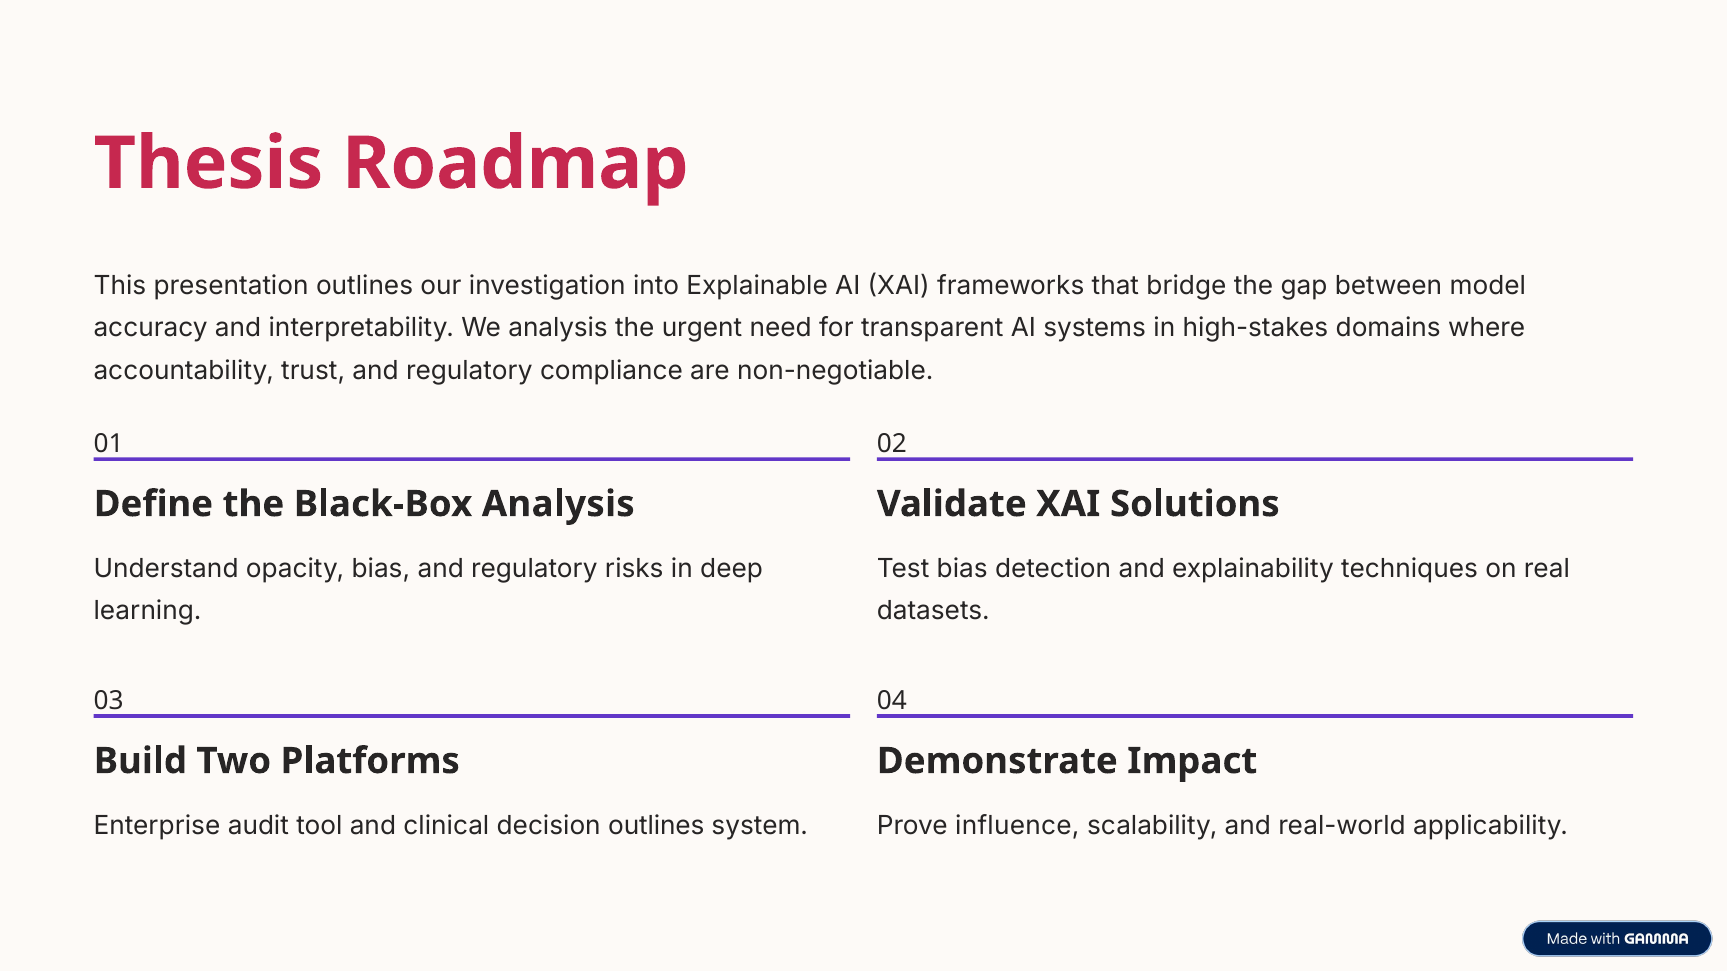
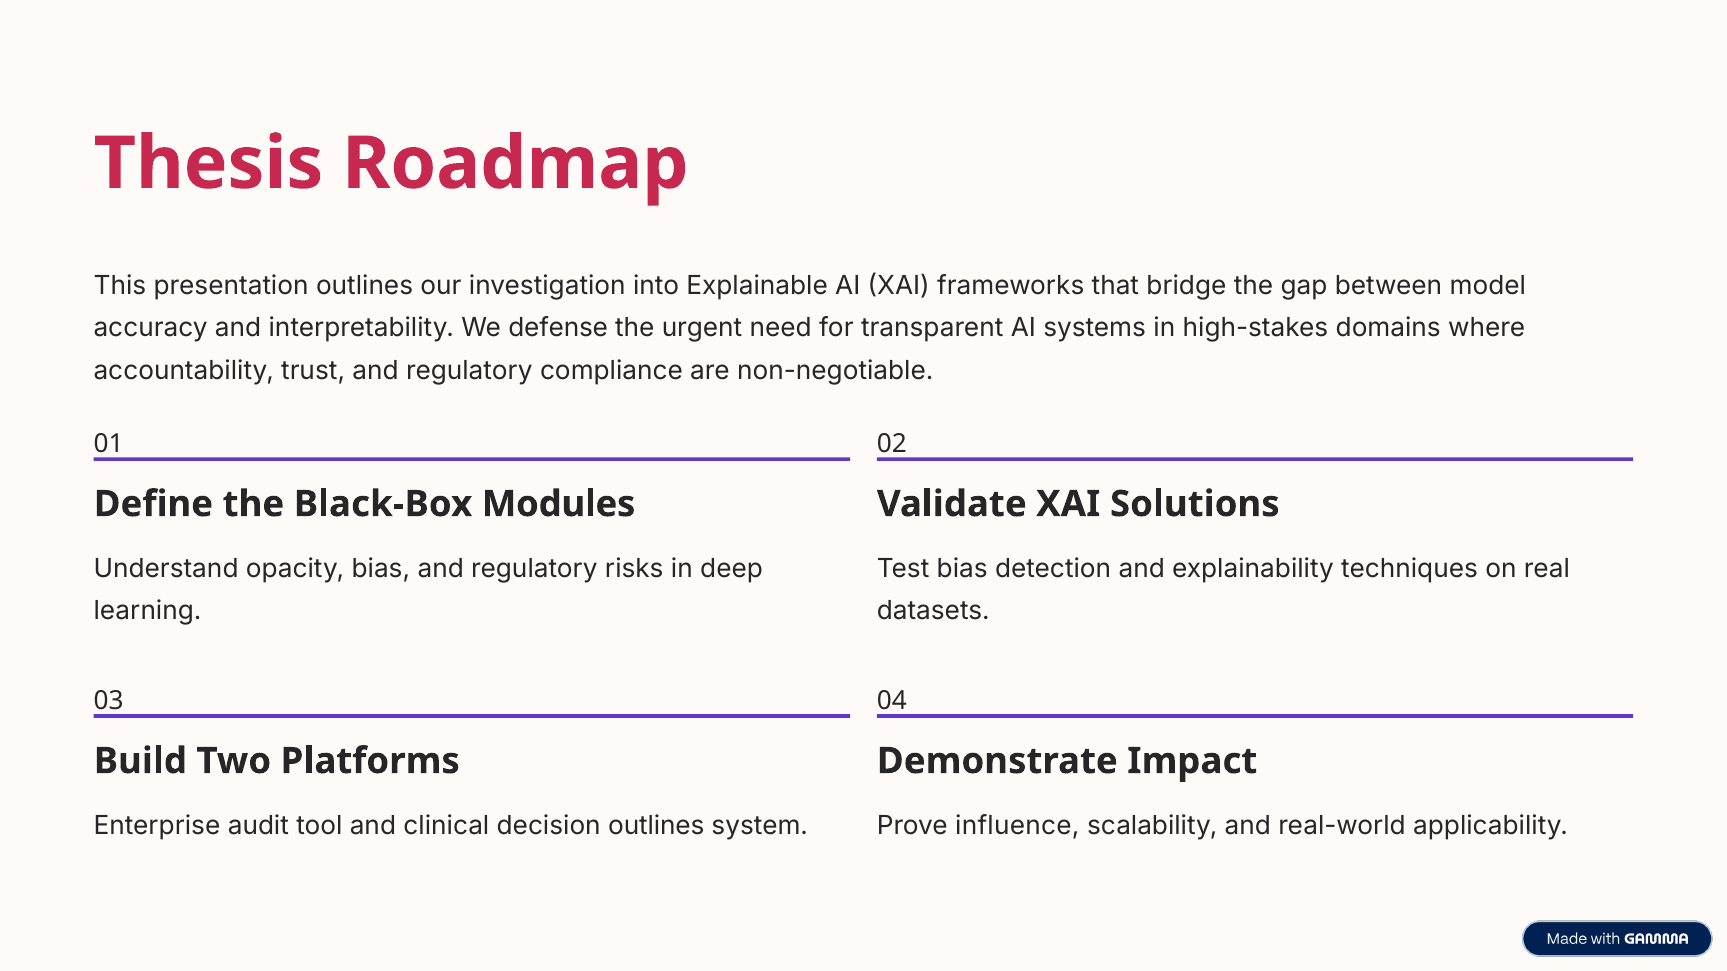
We analysis: analysis -> defense (558, 328)
Black-Box Analysis: Analysis -> Modules (559, 504)
